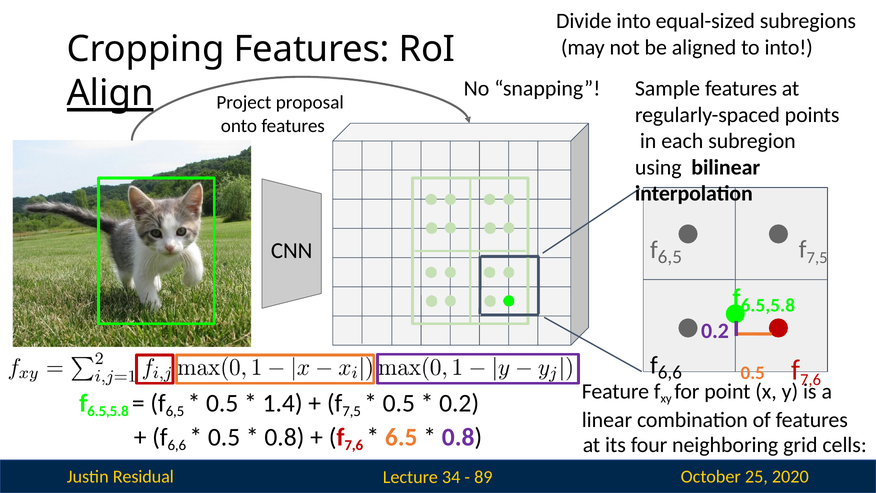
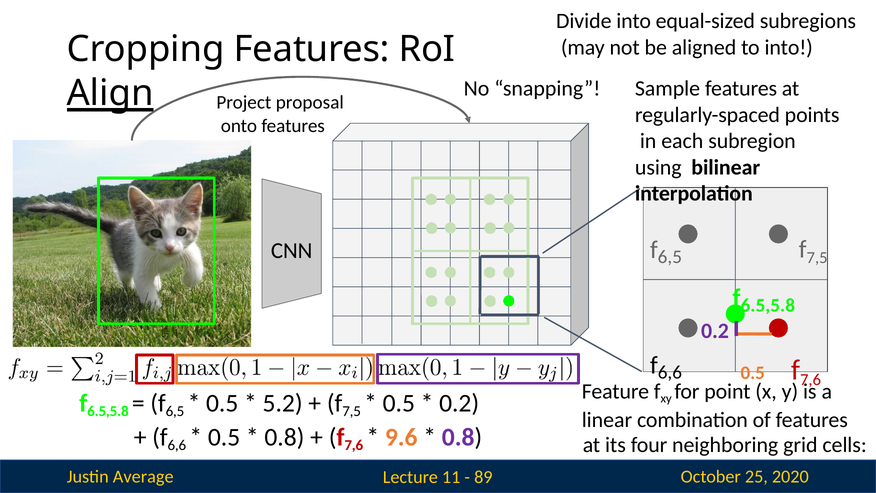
1.4: 1.4 -> 5.2 (283, 403)
6.5: 6.5 -> 9.6 (401, 437)
Residual: Residual -> Average (143, 477)
34: 34 -> 11 (451, 477)
